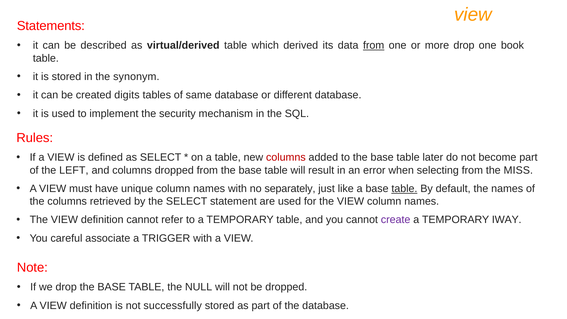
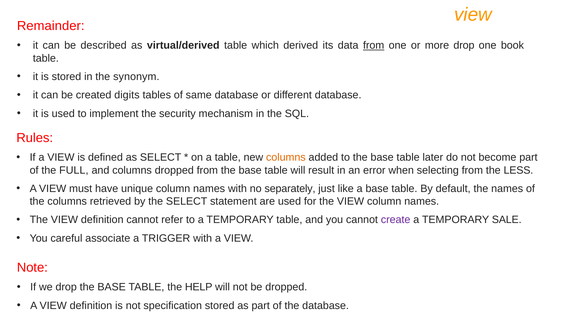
Statements: Statements -> Remainder (51, 26)
columns colour: red -> orange (286, 157)
LEFT: LEFT -> FULL (74, 170)
MISS: MISS -> LESS (518, 170)
table underline: present -> none (404, 189)
IWAY: IWAY -> SALE (507, 220)
NULL: NULL -> HELP (199, 287)
successfully: successfully -> specification (173, 305)
